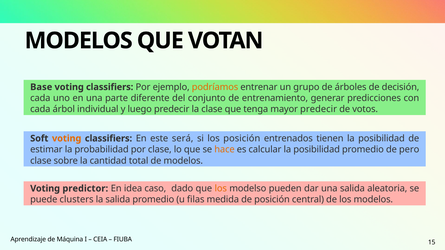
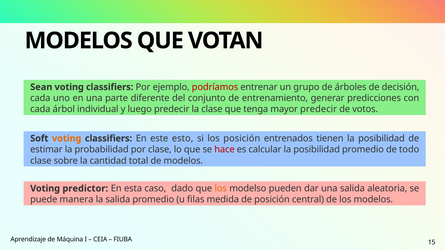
Base: Base -> Sean (41, 87)
podríamos colour: orange -> red (215, 87)
será: será -> esto (183, 139)
hace colour: orange -> red (225, 150)
pero: pero -> todo (409, 150)
idea: idea -> esta (133, 189)
clusters: clusters -> manera (77, 200)
